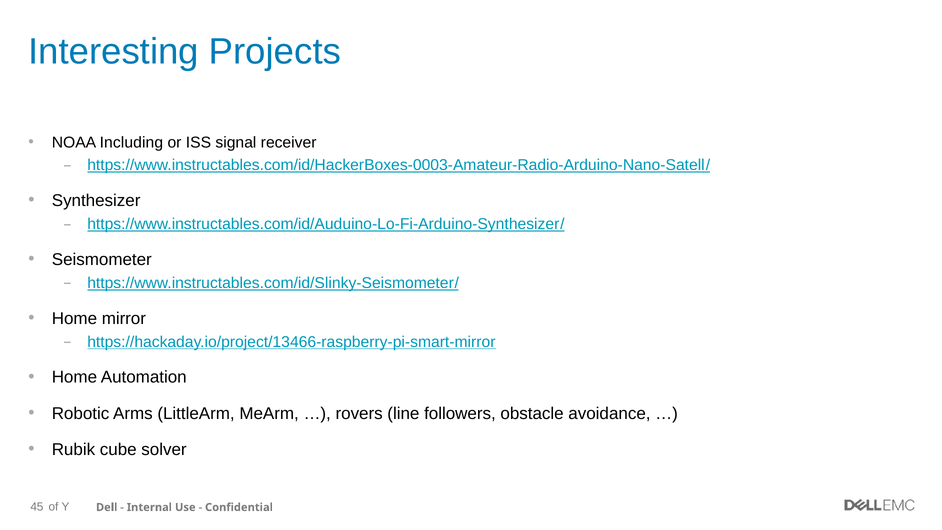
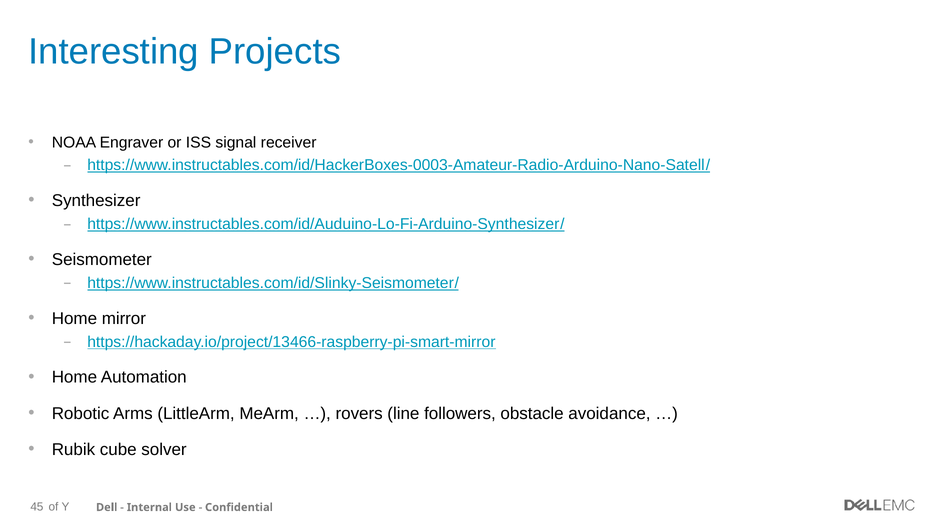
Including: Including -> Engraver (131, 142)
